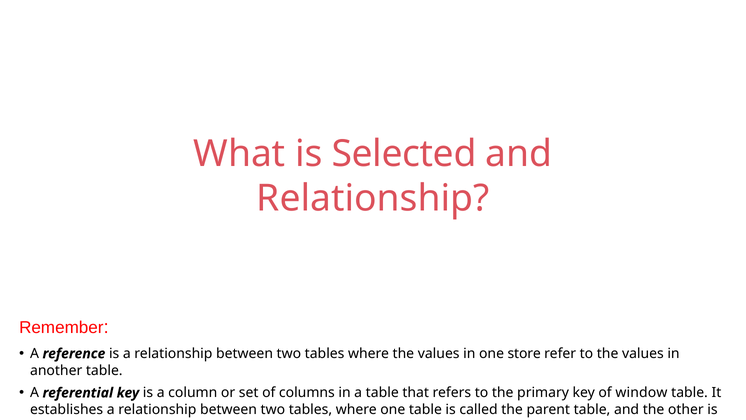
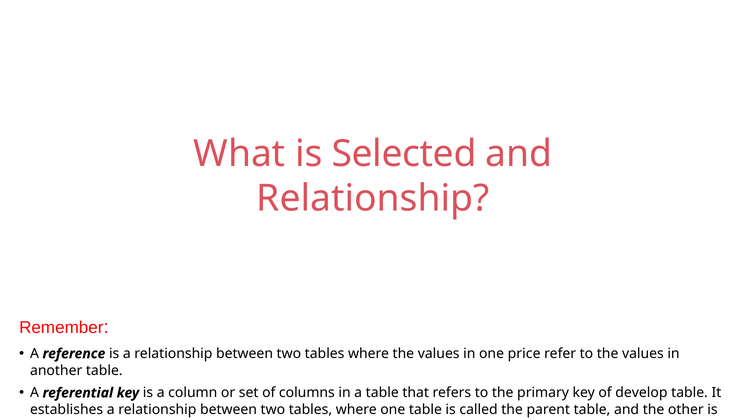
store: store -> price (524, 353)
window: window -> develop (641, 392)
